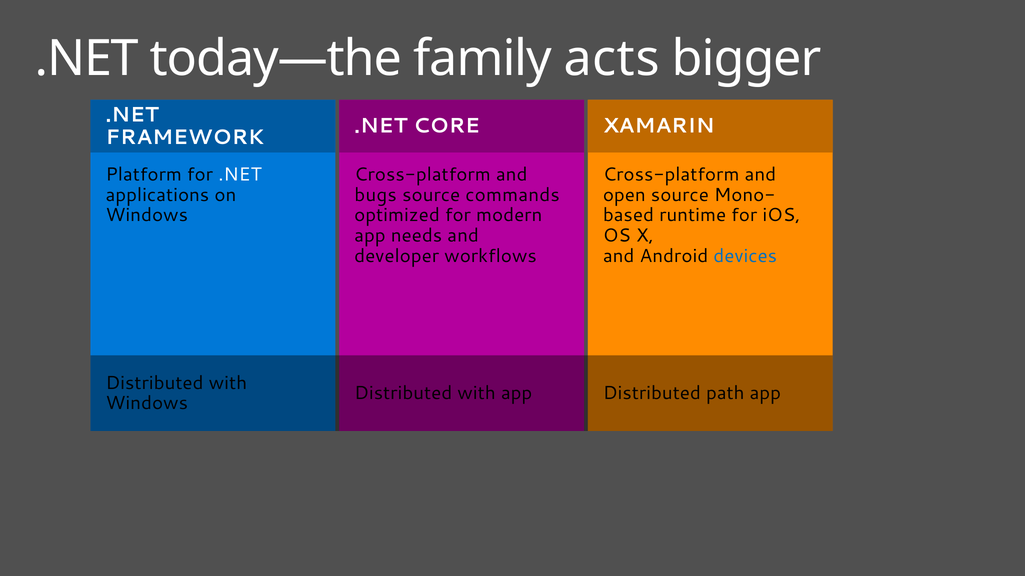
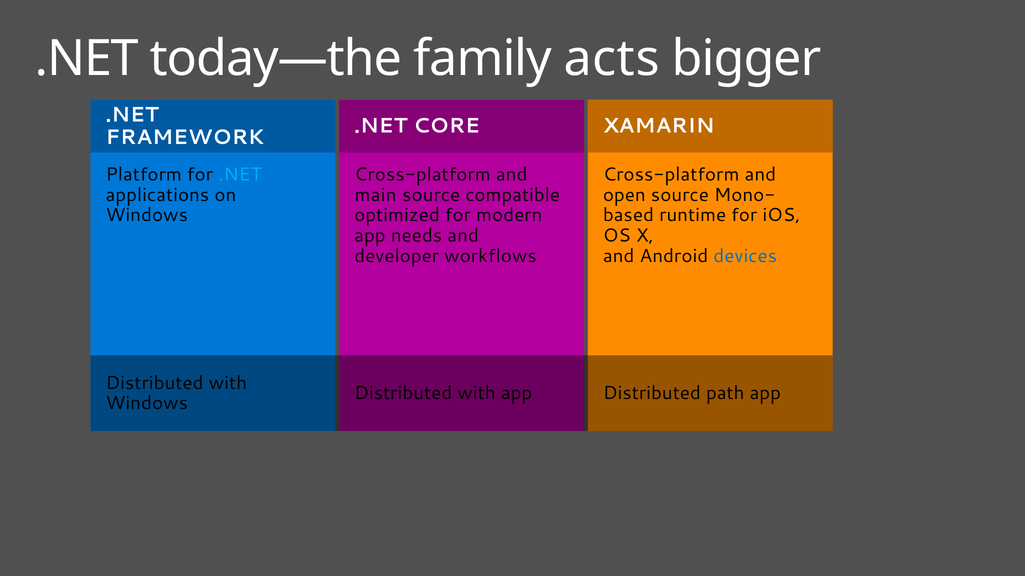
.NET colour: white -> light blue (240, 175)
bugs: bugs -> main (376, 195)
commands: commands -> compatible (513, 195)
